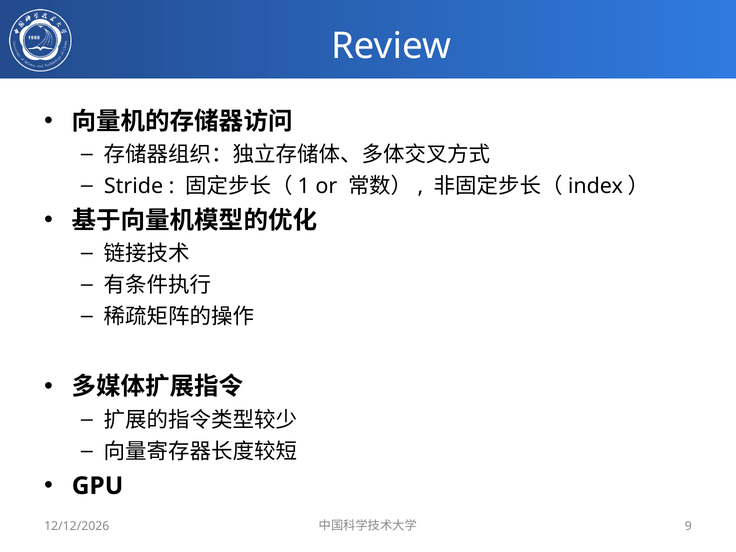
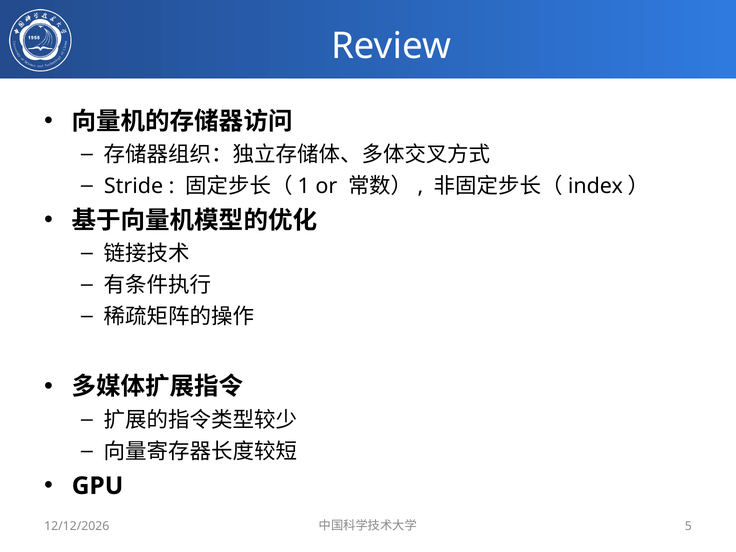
9: 9 -> 5 (688, 526)
